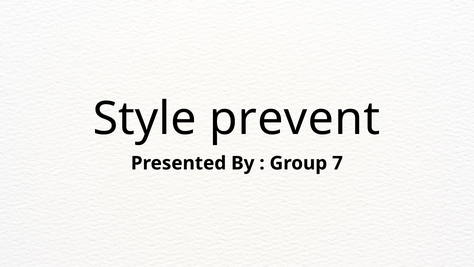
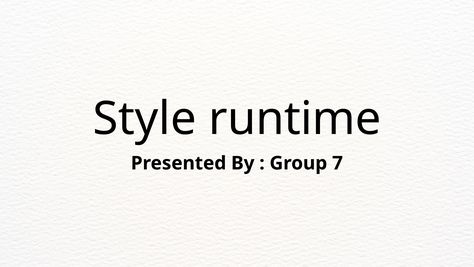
prevent: prevent -> runtime (295, 119)
